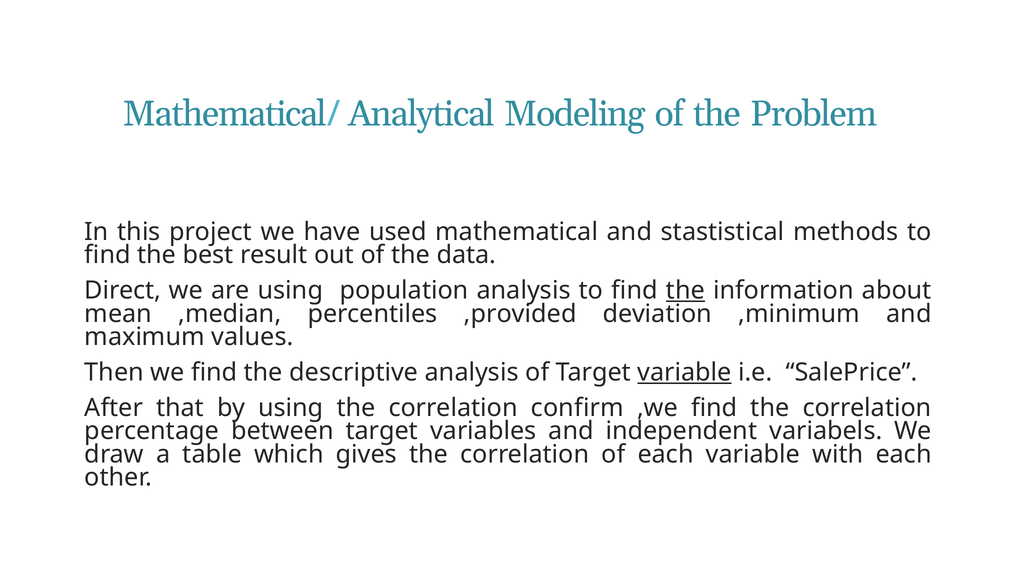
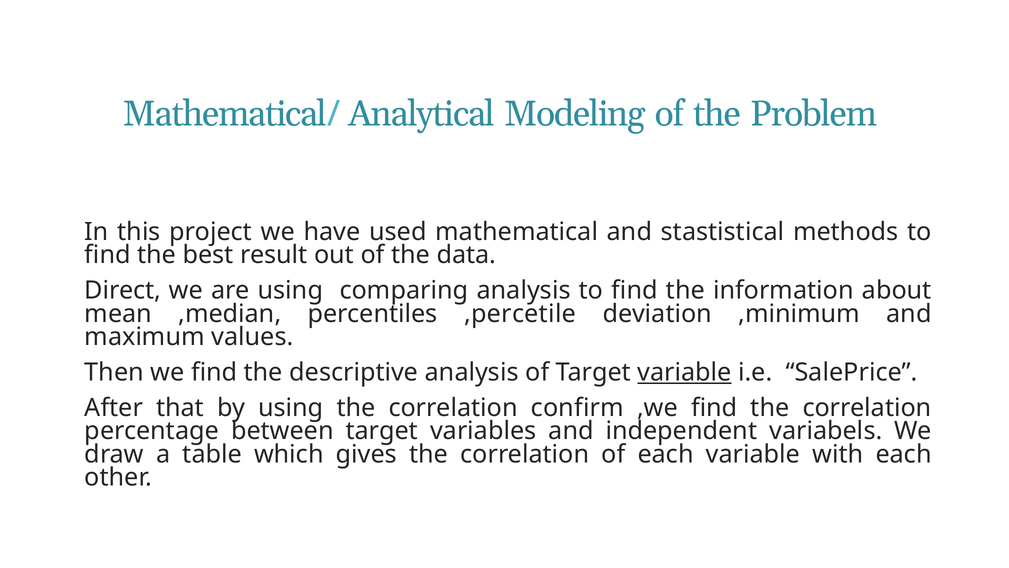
population: population -> comparing (404, 290)
the underline: present -> none (685, 290)
,provided: ,provided -> ,percetile (520, 314)
